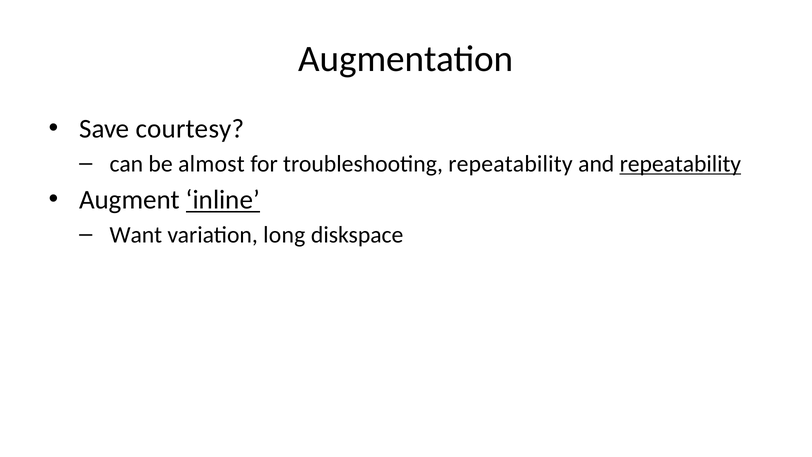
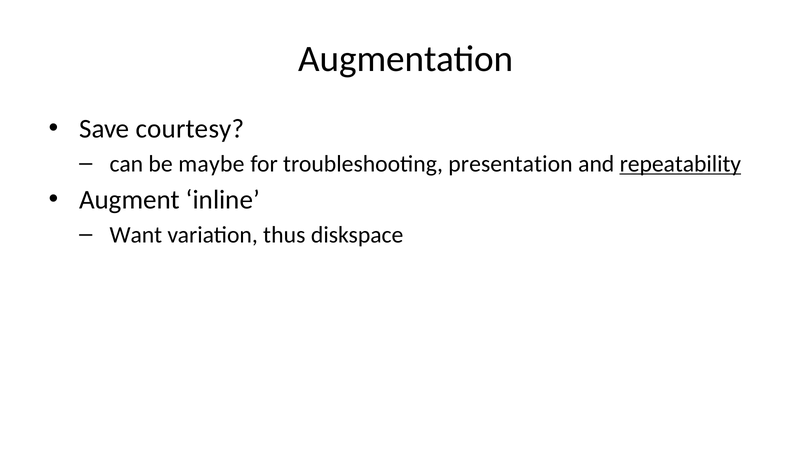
almost: almost -> maybe (211, 164)
troubleshooting repeatability: repeatability -> presentation (511, 164)
inline underline: present -> none (223, 200)
long: long -> thus (284, 235)
